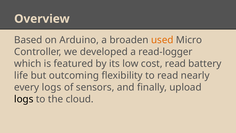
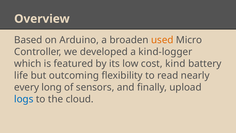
read-logger: read-logger -> kind-logger (165, 52)
cost read: read -> kind (175, 64)
every logs: logs -> long (52, 87)
logs colour: black -> blue (24, 99)
